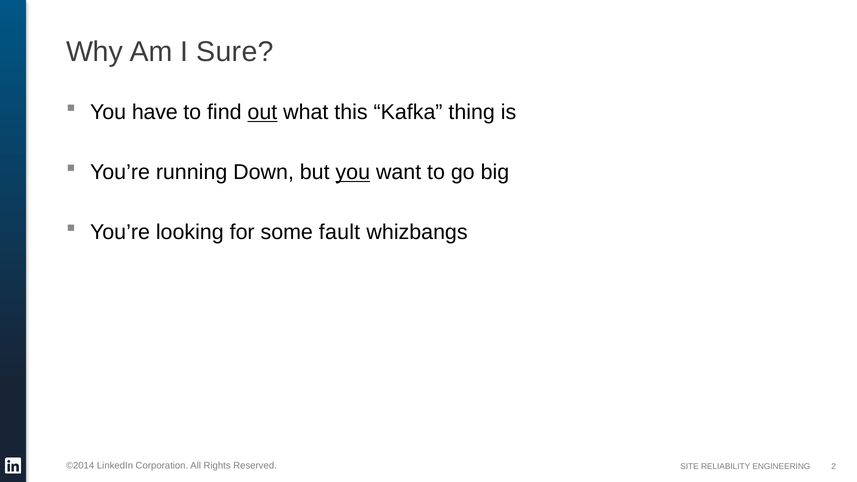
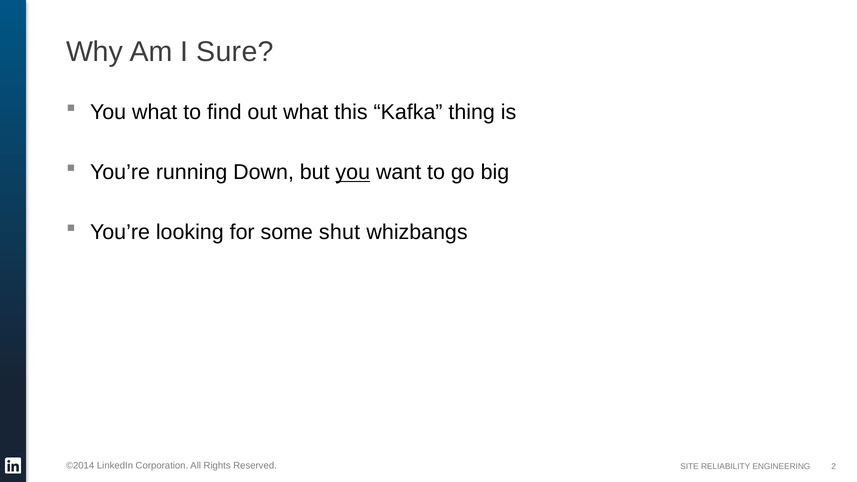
You have: have -> what (155, 112)
out underline: present -> none (262, 112)
fault: fault -> shut (340, 232)
